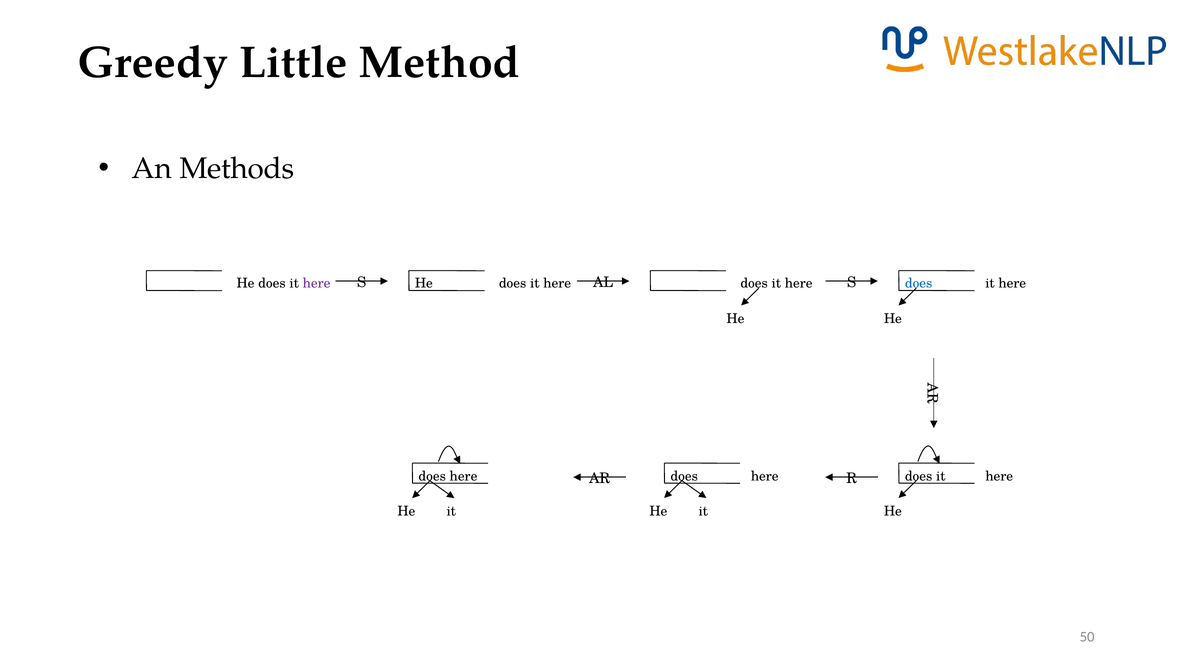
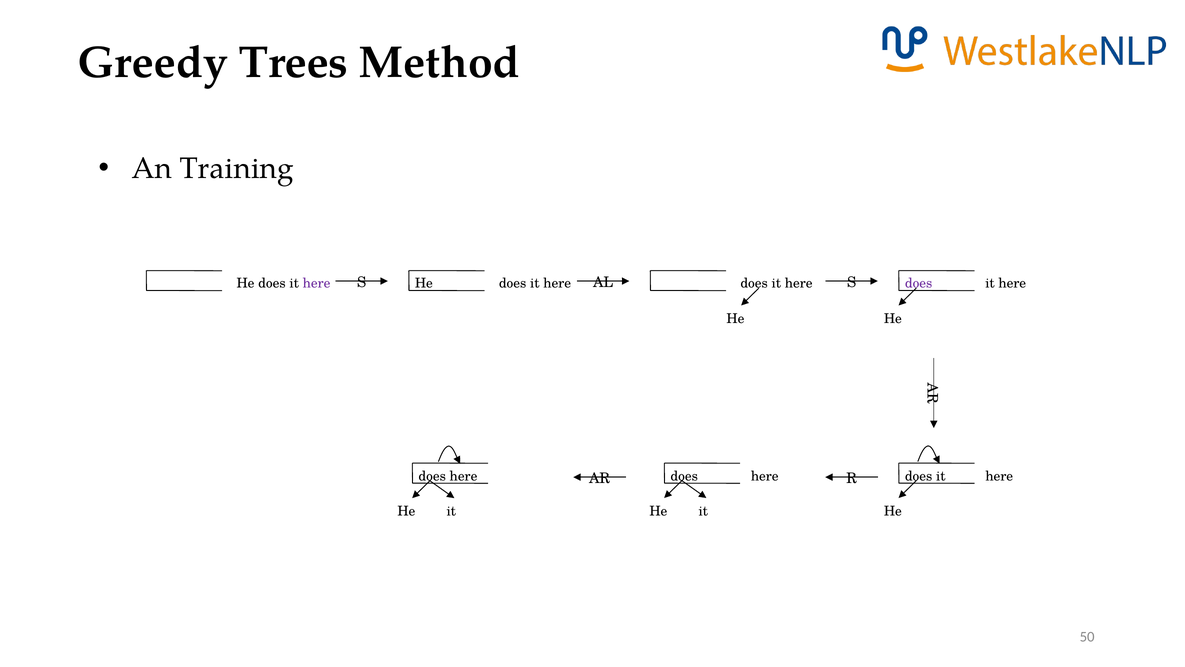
Little: Little -> Trees (293, 63)
Methods: Methods -> Training (237, 168)
does colour: blue -> purple (919, 283)
